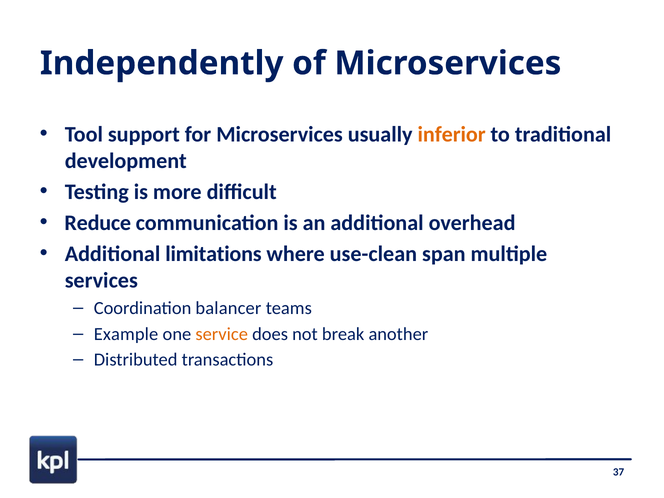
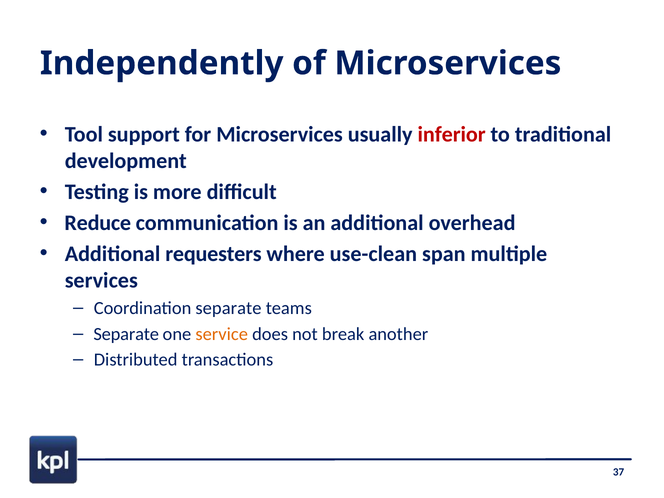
inferior colour: orange -> red (452, 134)
limitations: limitations -> requesters (213, 254)
Coordination balancer: balancer -> separate (228, 308)
Example: Example -> Separate (126, 334)
